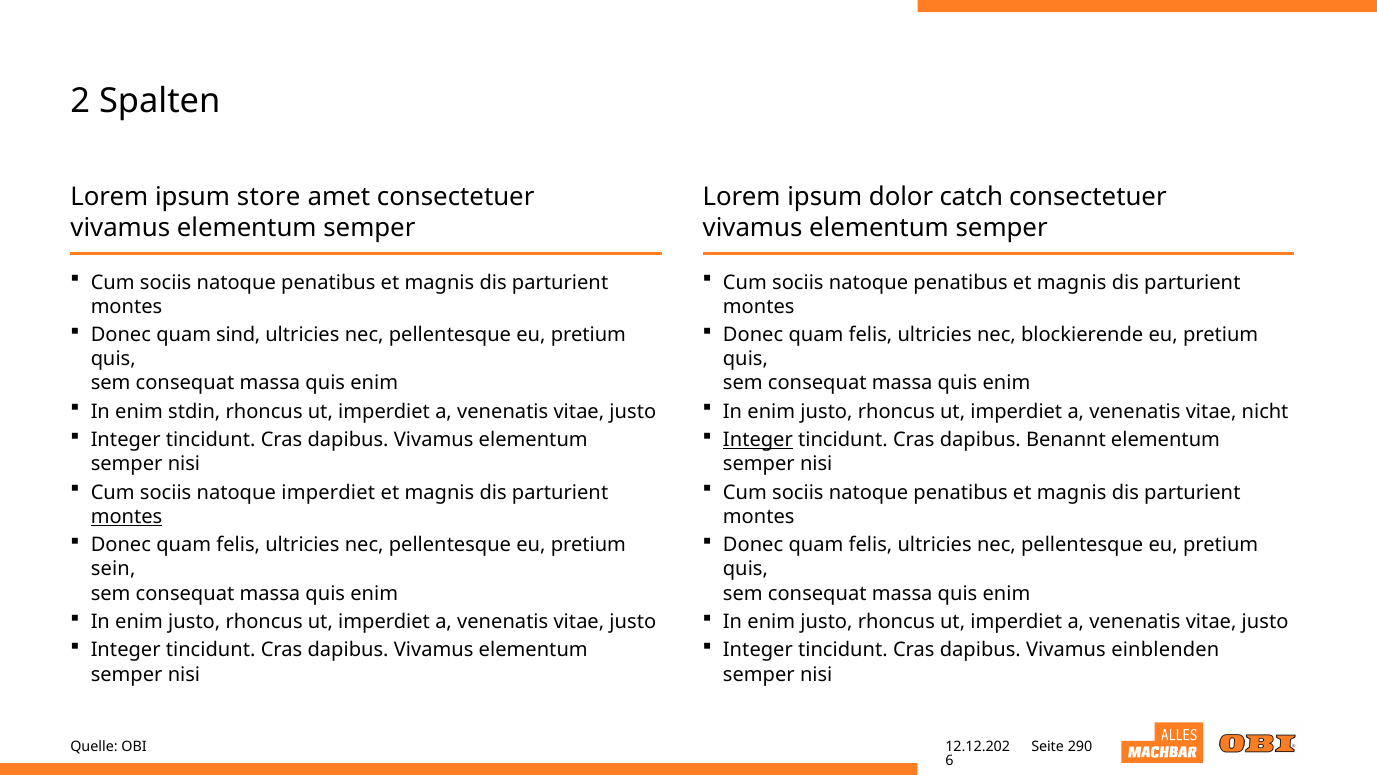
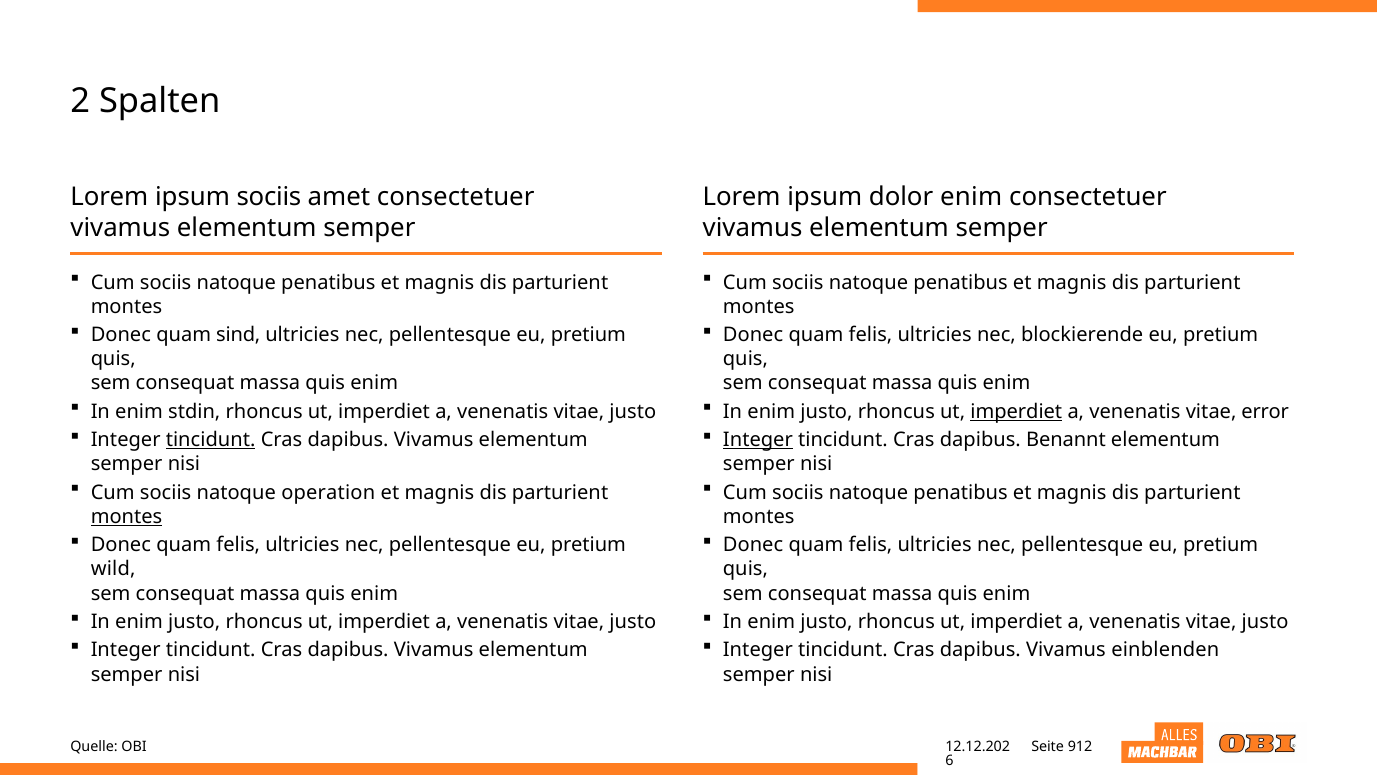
ipsum store: store -> sociis (269, 197)
dolor catch: catch -> enim (971, 197)
imperdiet underline: none -> present (1016, 411)
nicht: nicht -> error (1265, 411)
tincidunt underline: none -> present (211, 440)
natoque imperdiet: imperdiet -> operation (328, 492)
sein: sein -> wild (113, 569)
290: 290 -> 912 (1080, 746)
